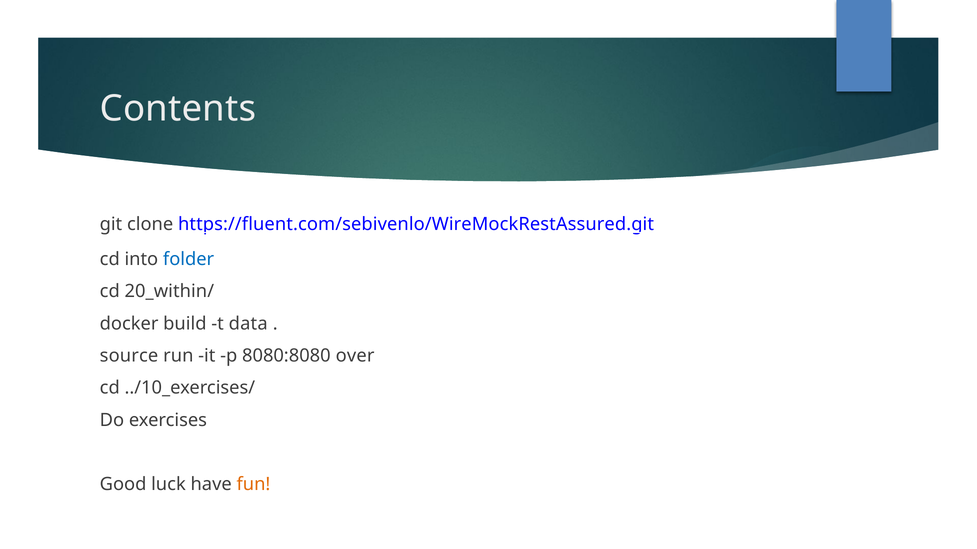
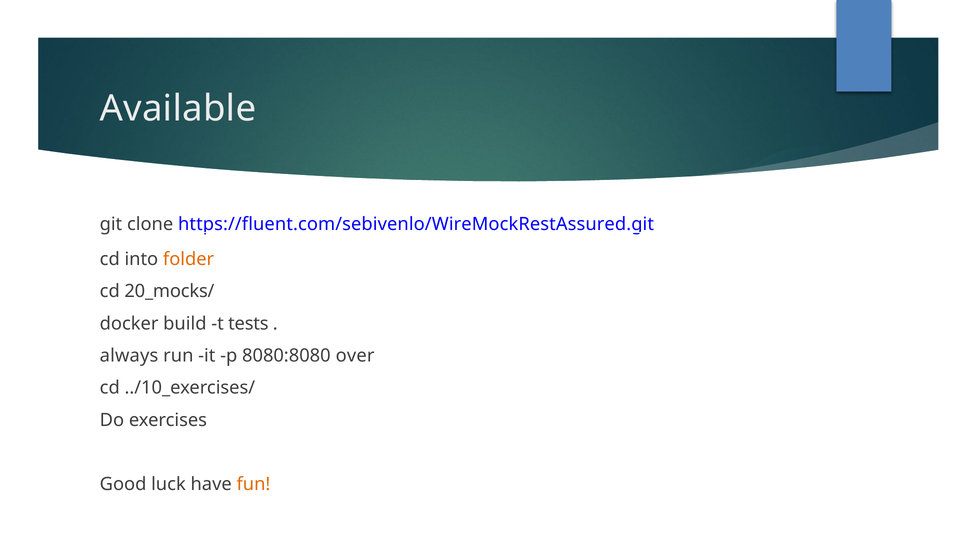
Contents: Contents -> Available (178, 109)
folder colour: blue -> orange (189, 260)
20_within/: 20_within/ -> 20_mocks/ (169, 292)
data: data -> tests (248, 324)
source: source -> always (129, 356)
